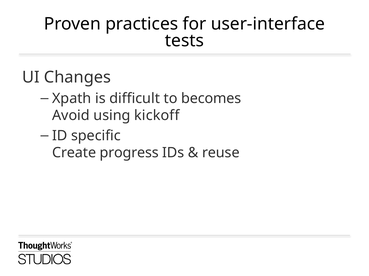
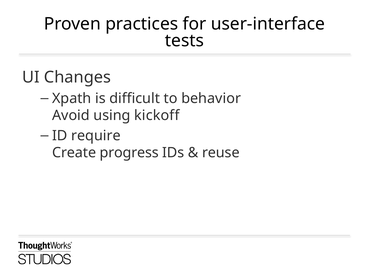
becomes: becomes -> behavior (211, 99)
specific: specific -> require (96, 136)
